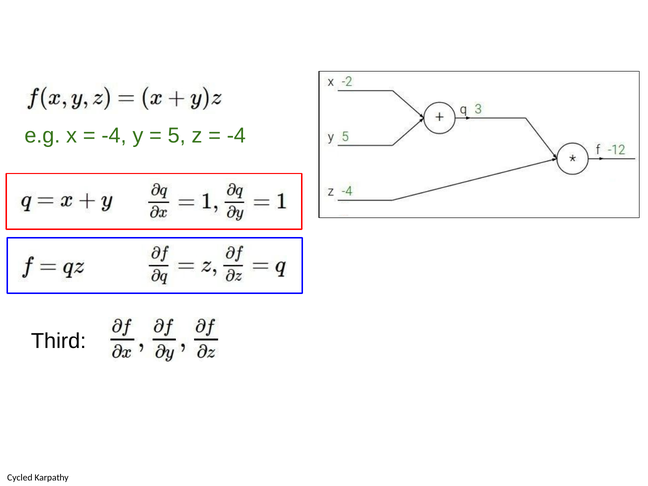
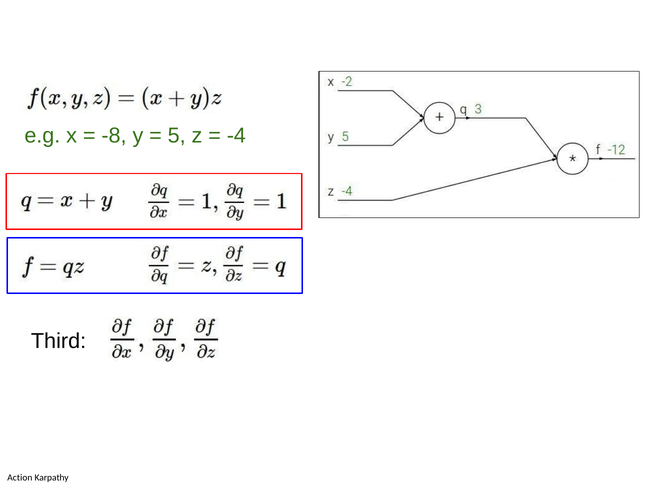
-4: -4 -> -8 (114, 136)
Cycled: Cycled -> Action (20, 478)
